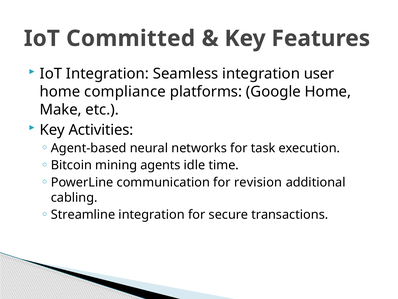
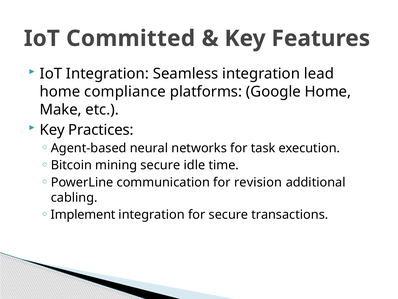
user: user -> lead (319, 74)
Activities: Activities -> Practices (101, 130)
mining agents: agents -> secure (160, 165)
Streamline: Streamline -> Implement (83, 214)
